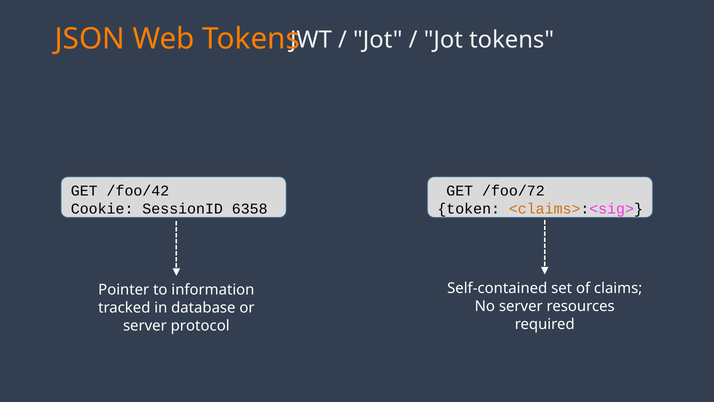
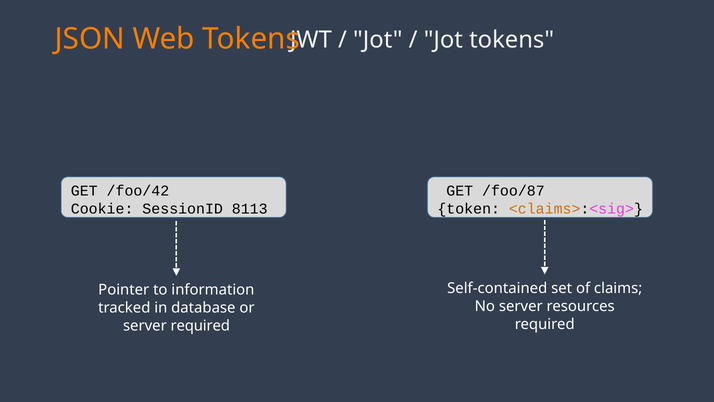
/foo/72: /foo/72 -> /foo/87 (513, 191)
6358: 6358 -> 8113 (250, 209)
server protocol: protocol -> required (200, 325)
